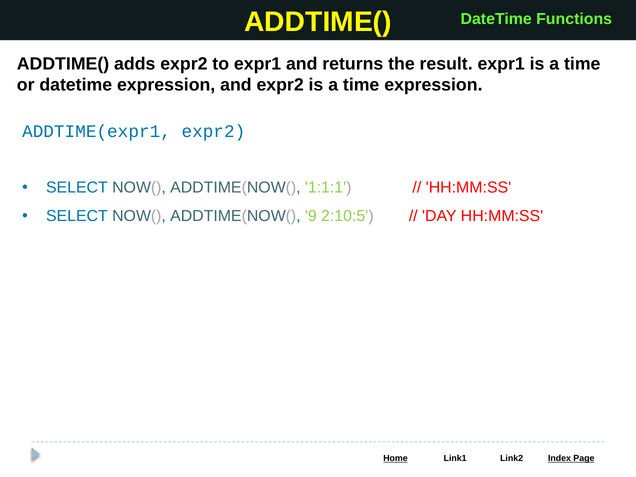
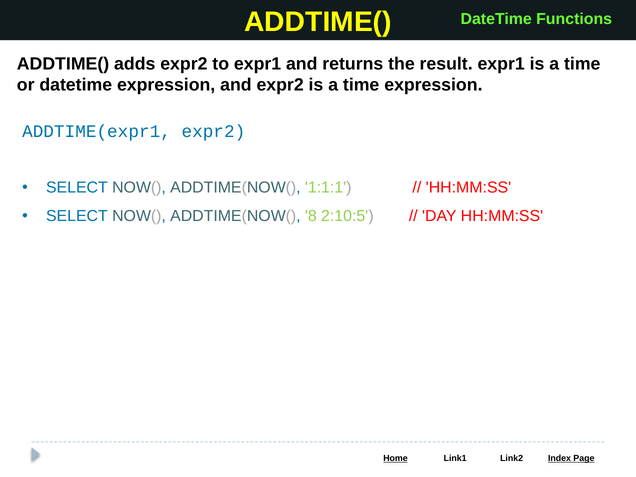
9: 9 -> 8 (311, 216)
